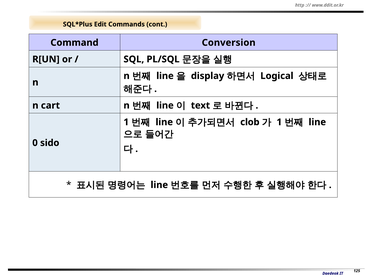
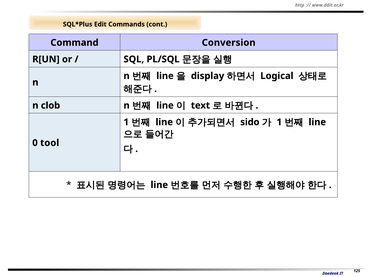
cart: cart -> clob (50, 105)
clob: clob -> sido (250, 122)
sido: sido -> tool (50, 143)
